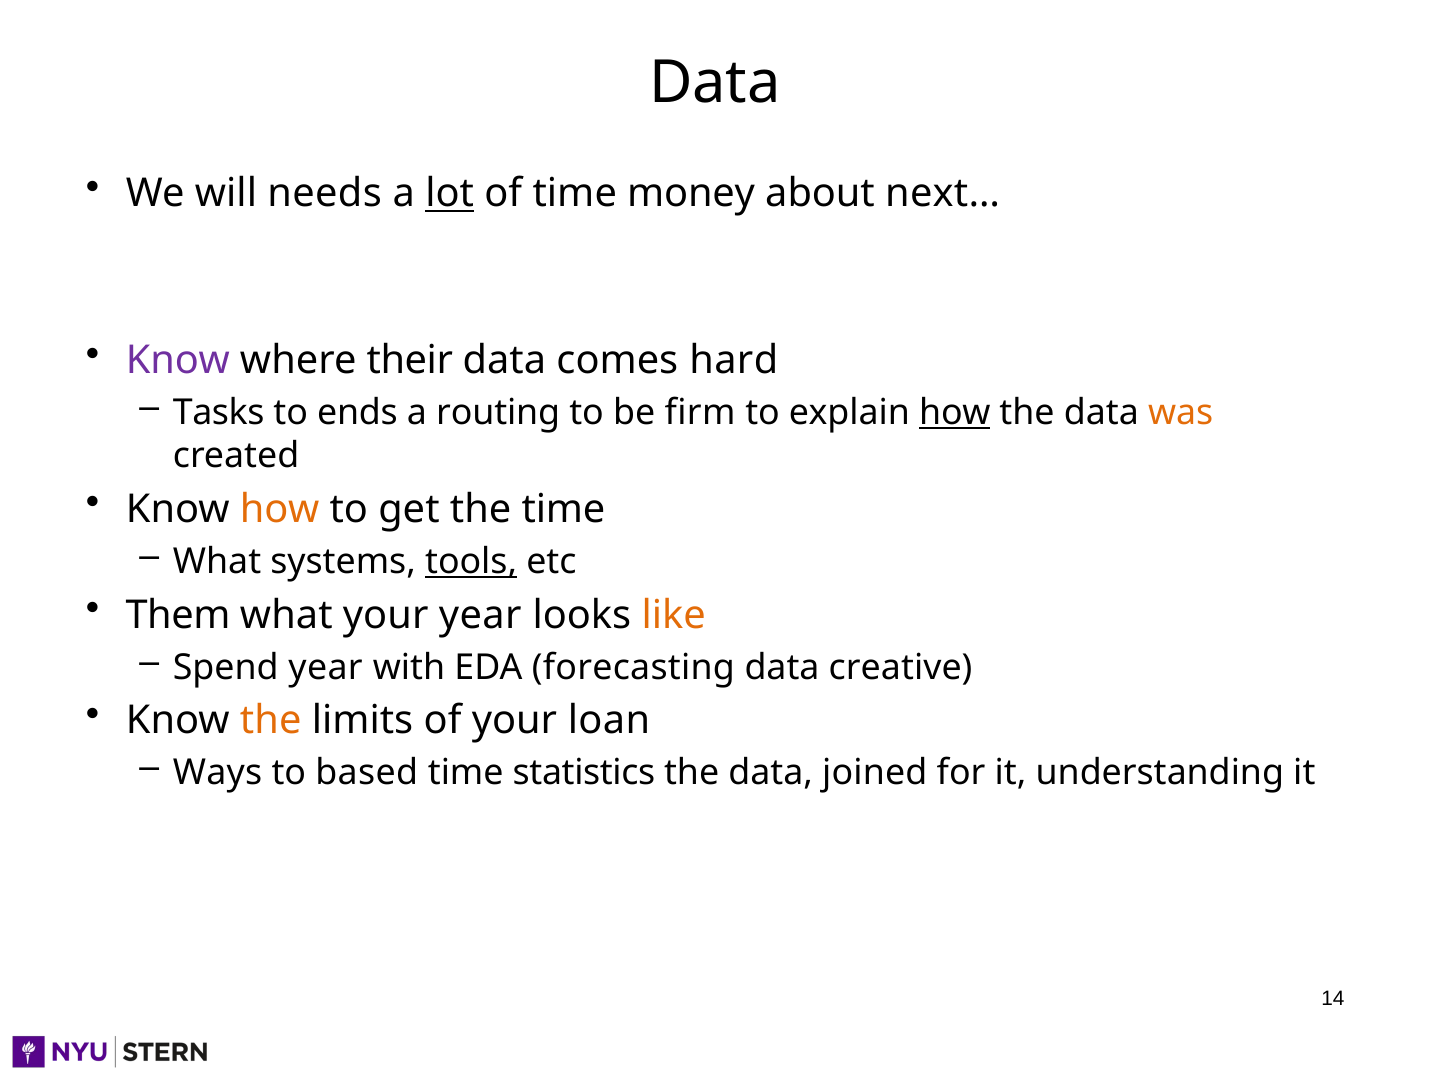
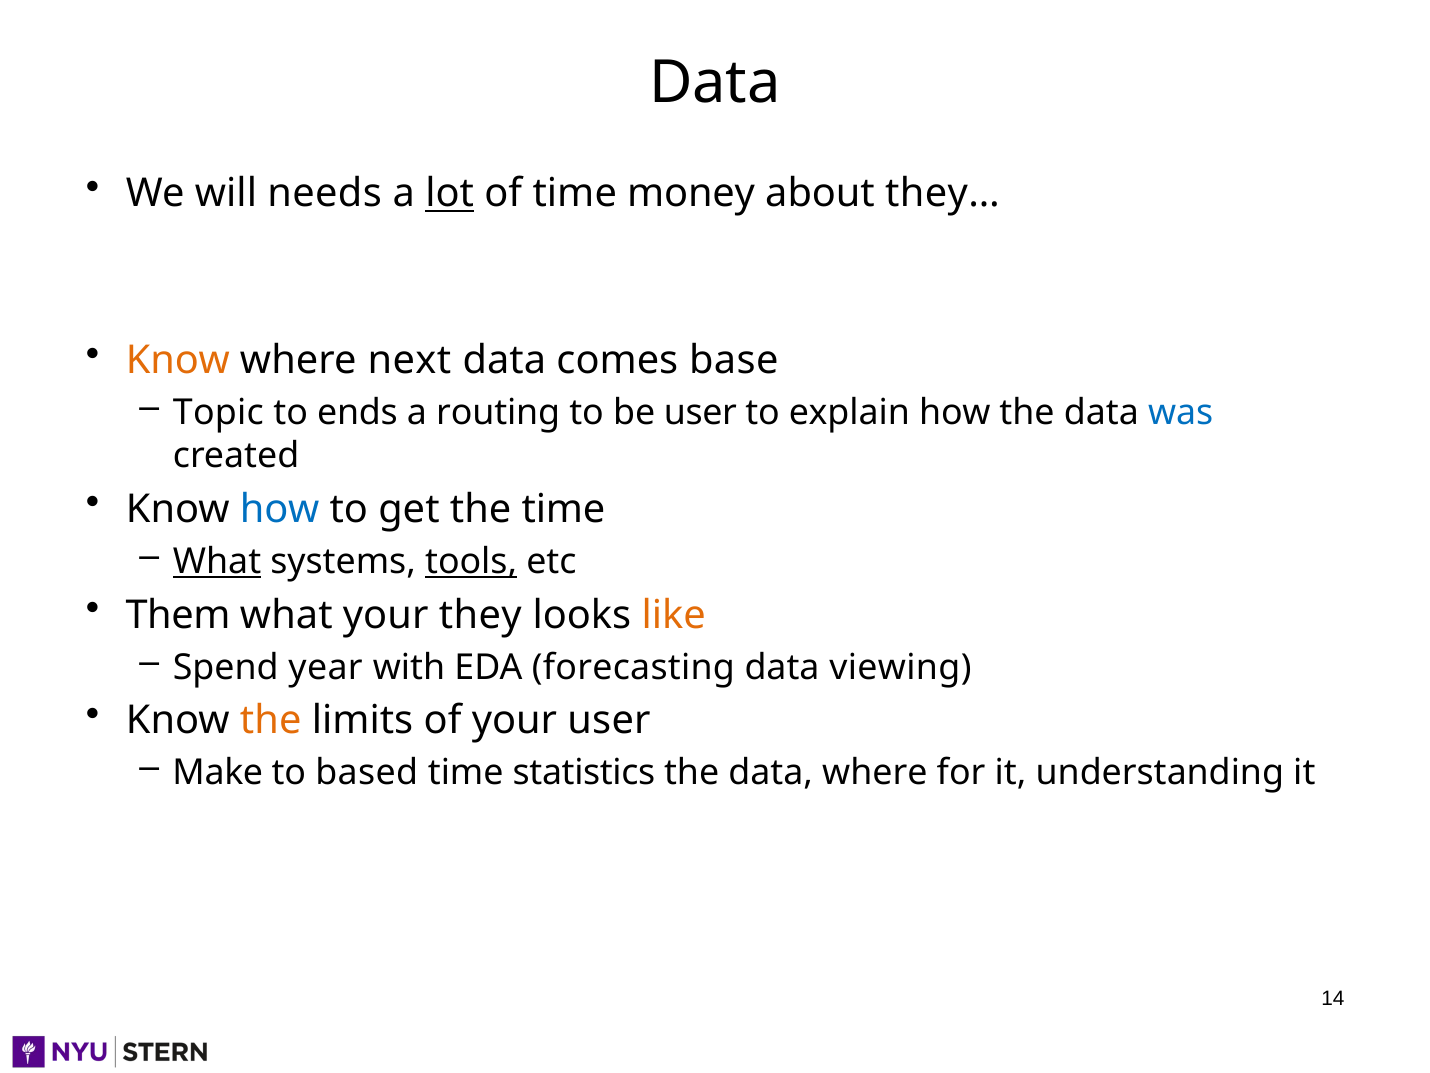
next…: next… -> they… (943, 194)
Know colour: purple -> orange (178, 360)
their: their -> next (409, 360)
hard: hard -> base (734, 360)
Tasks: Tasks -> Topic (218, 413)
be firm: firm -> user (700, 413)
how underline: present -> none (955, 413)
was colour: orange -> blue (1181, 413)
how colour: orange -> blue (280, 509)
What underline: none -> present (217, 561)
your year: year -> they (480, 615)
creative: creative -> viewing (900, 667)
your loan: loan -> user (609, 720)
Ways: Ways -> Make (218, 773)
data joined: joined -> where (875, 773)
